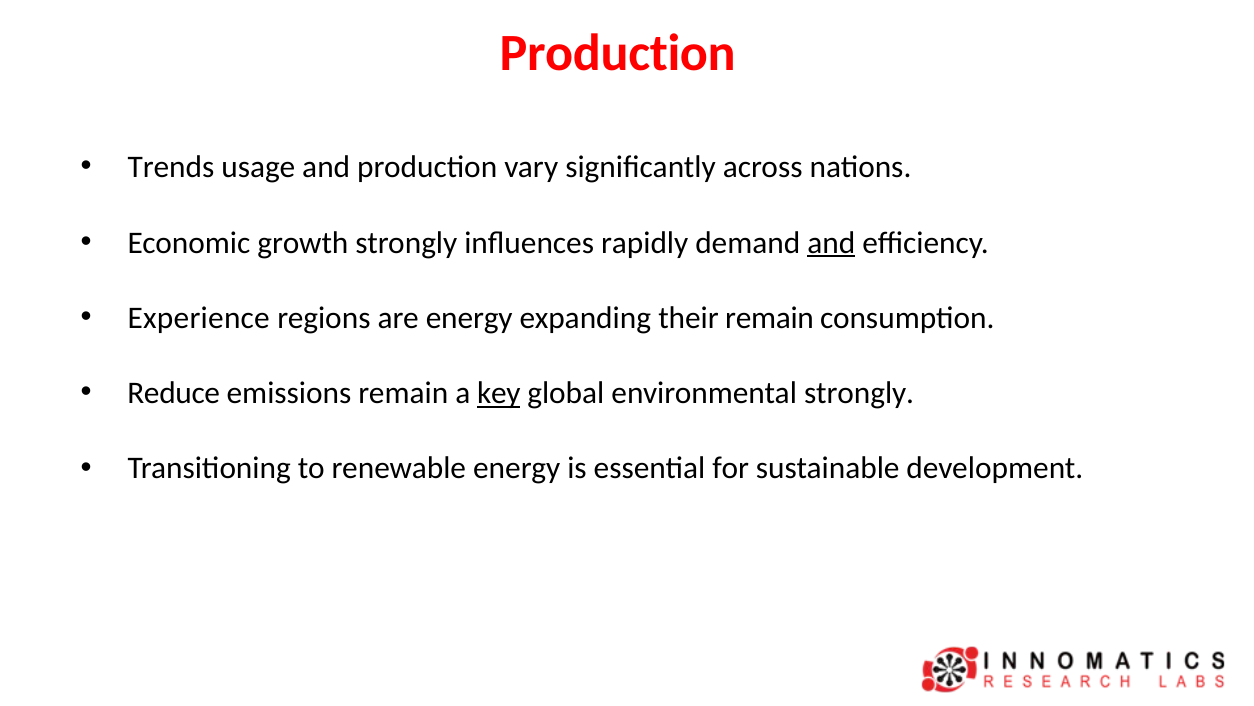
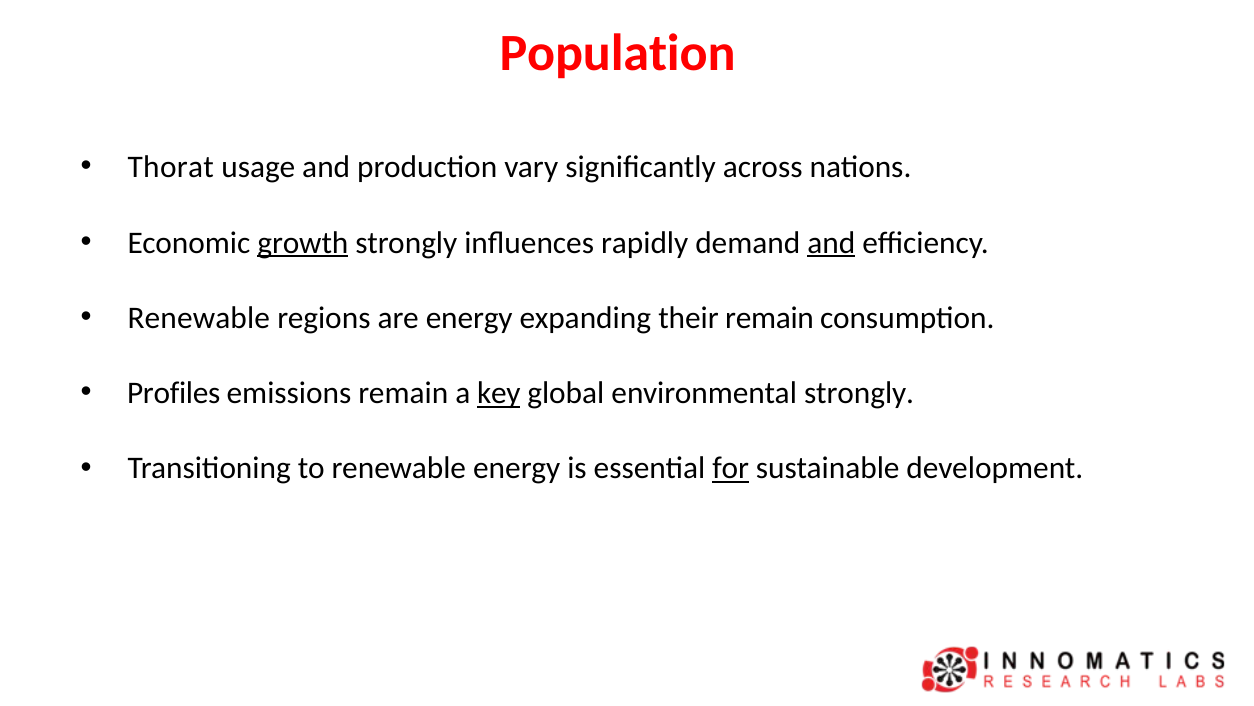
Production: Production -> Population (618, 53)
Trends: Trends -> Thorat (171, 167)
growth underline: none -> present (303, 242)
Experience: Experience -> Renewable (199, 318)
Reduce: Reduce -> Profiles (174, 393)
for underline: none -> present (731, 468)
